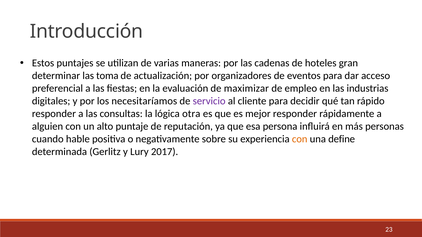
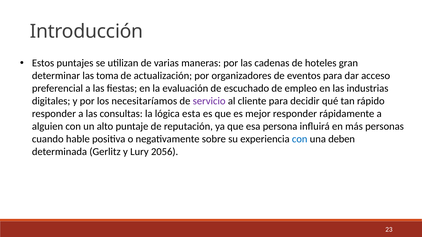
maximizar: maximizar -> escuchado (246, 89)
otra: otra -> esta (191, 114)
con colour: orange -> blue (300, 139)
define: define -> deben (342, 139)
2017: 2017 -> 2056 (165, 152)
